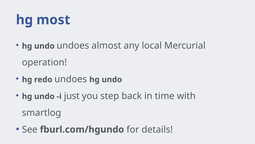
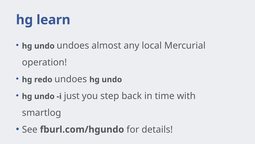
most: most -> learn (53, 20)
